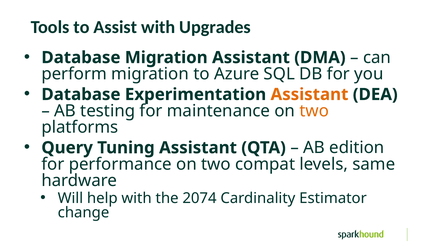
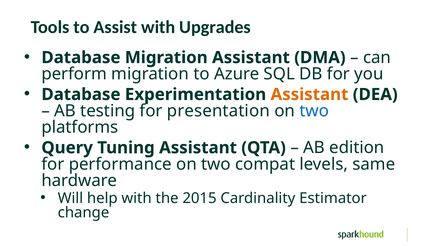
maintenance: maintenance -> presentation (218, 111)
two colour: orange -> blue (314, 111)
2074: 2074 -> 2015 (199, 198)
